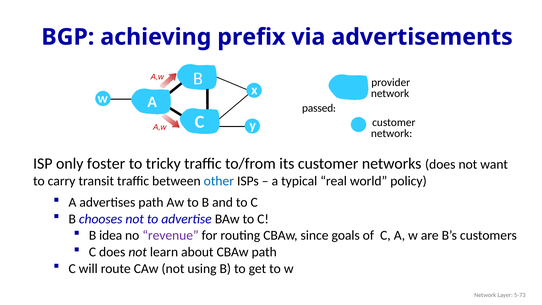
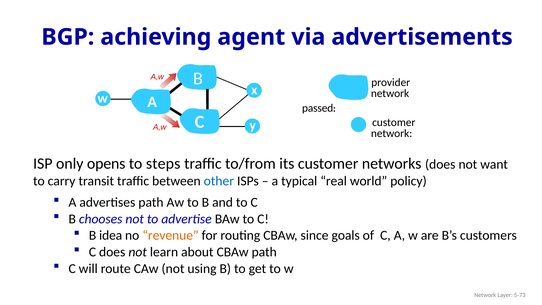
prefix: prefix -> agent (251, 37)
foster: foster -> opens (106, 164)
tricky: tricky -> steps (163, 164)
revenue colour: purple -> orange (171, 235)
